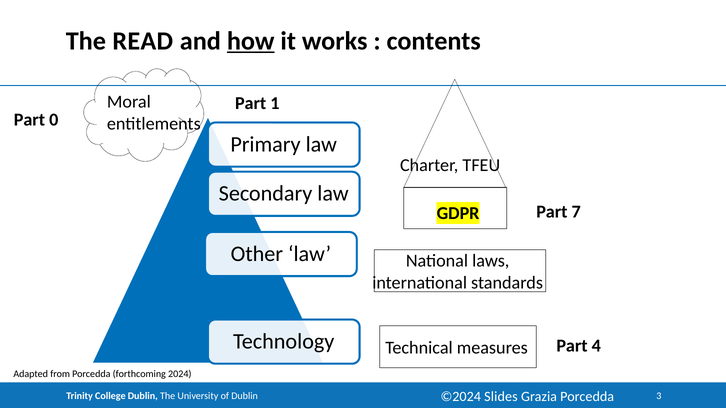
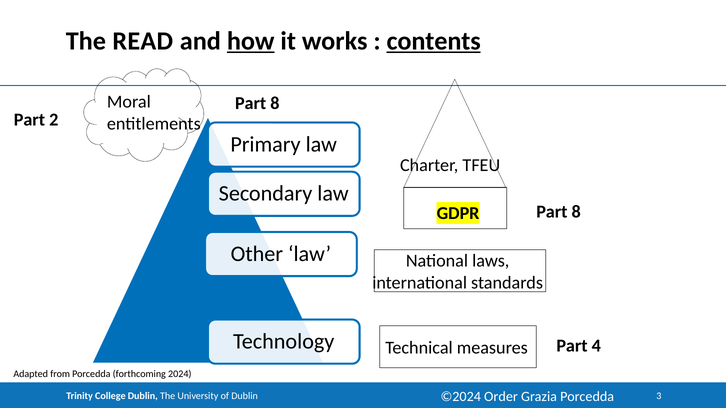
contents underline: none -> present (434, 41)
1: 1 -> 8 (275, 104)
0: 0 -> 2 (54, 120)
7: 7 -> 8 (576, 212)
Slides: Slides -> Order (501, 397)
